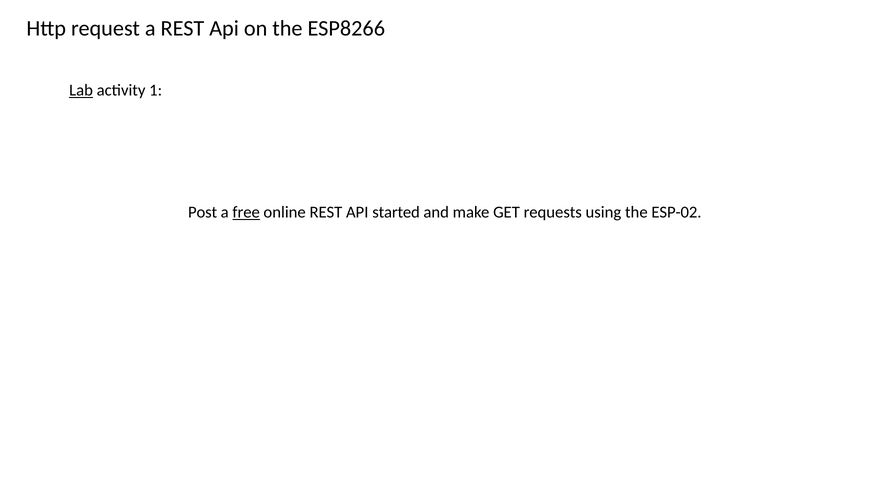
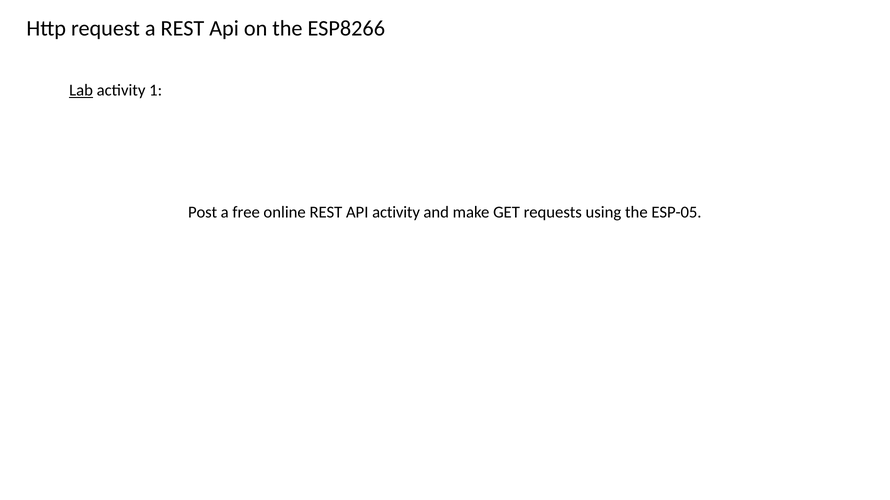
free underline: present -> none (246, 213)
API started: started -> activity (396, 213)
ESP-02: ESP-02 -> ESP-05 (676, 213)
